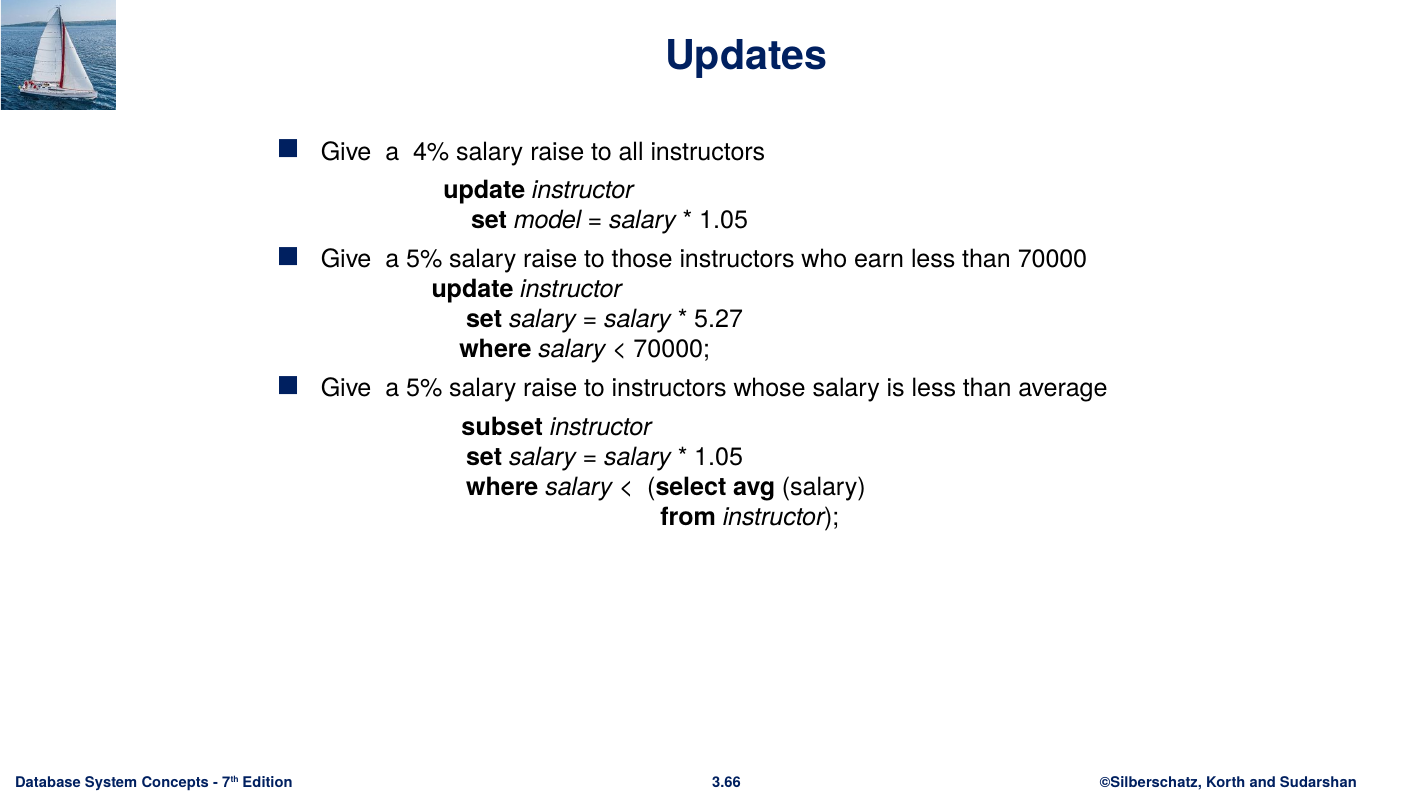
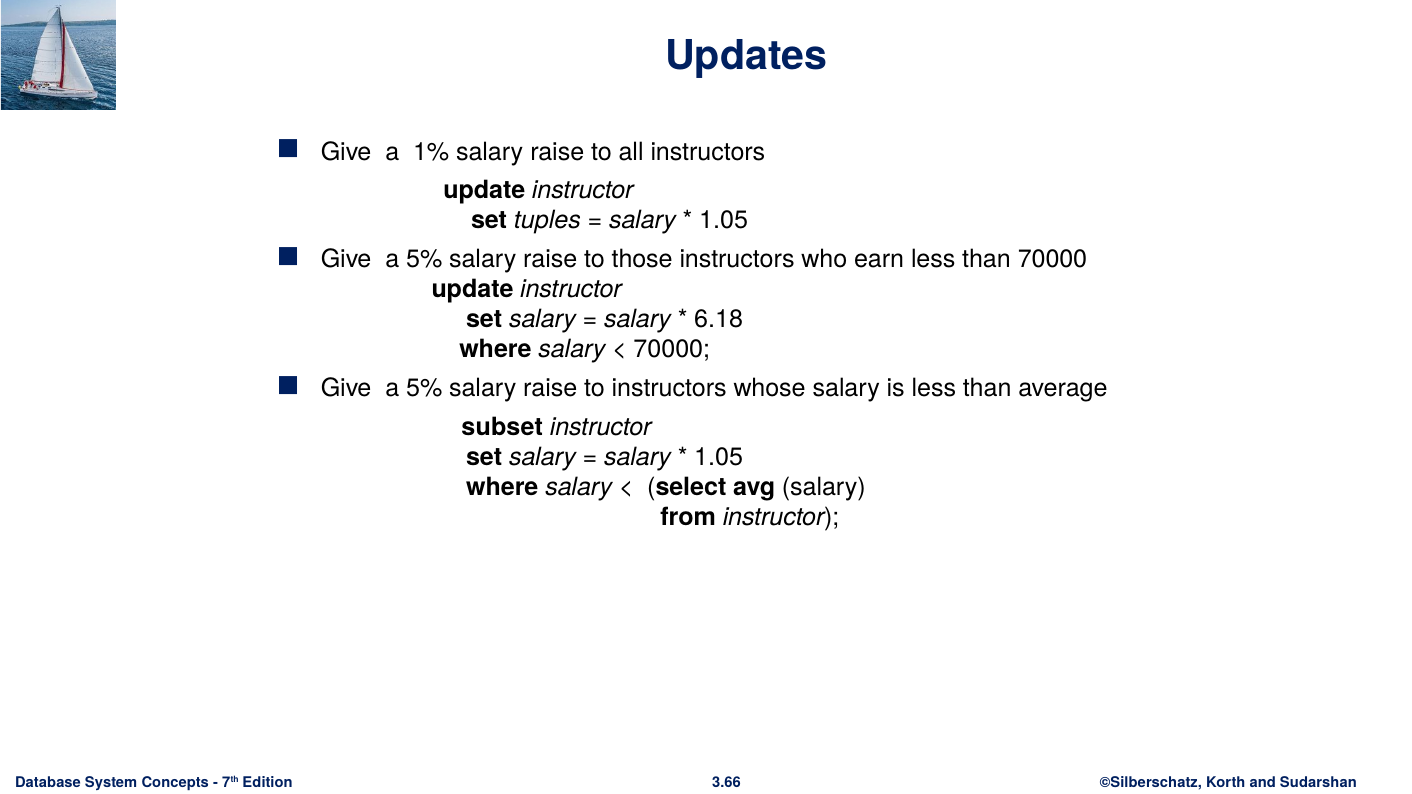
4%: 4% -> 1% (431, 152)
model: model -> tuples (547, 221)
5.27: 5.27 -> 6.18 (719, 319)
